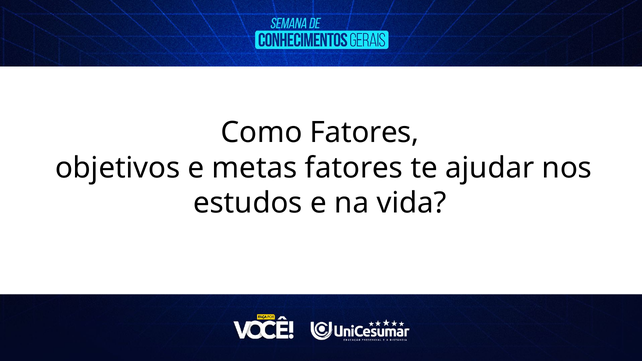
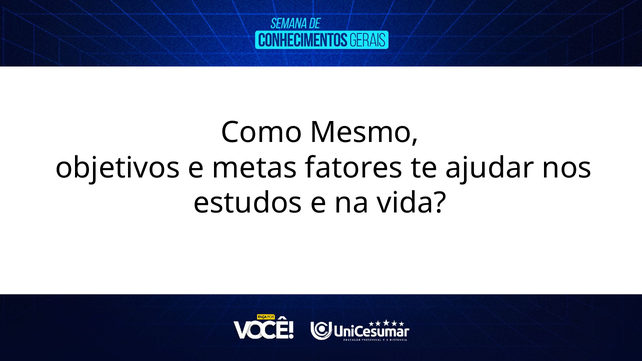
Como Fatores: Fatores -> Mesmo (365, 133)
